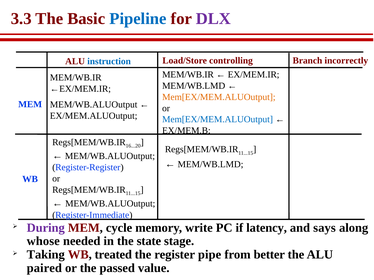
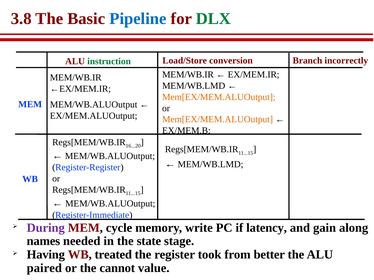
3.3: 3.3 -> 3.8 (21, 19)
DLX colour: purple -> green (213, 19)
instruction colour: blue -> green (109, 61)
controlling: controlling -> conversion (231, 61)
Mem[EX/MEM.ALUOutput colour: blue -> orange (218, 120)
says: says -> gain (325, 228)
whose: whose -> names (43, 242)
Taking: Taking -> Having (46, 255)
pipe: pipe -> took (210, 255)
passed: passed -> cannot (117, 268)
